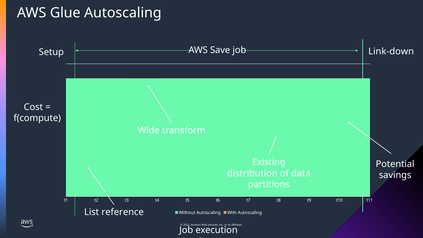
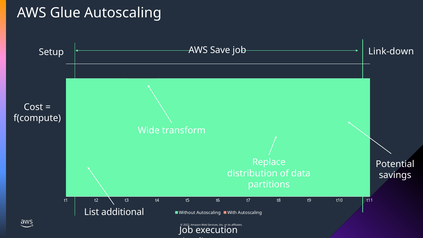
Existing: Existing -> Replace (269, 162)
reference: reference -> additional (123, 212)
